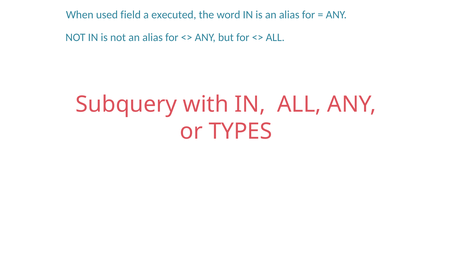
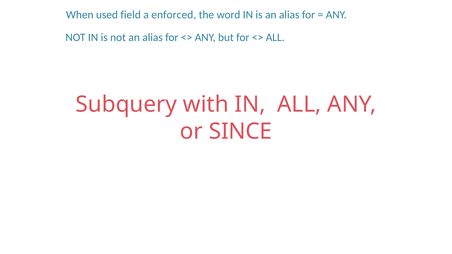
executed: executed -> enforced (174, 15)
TYPES: TYPES -> SINCE (240, 132)
